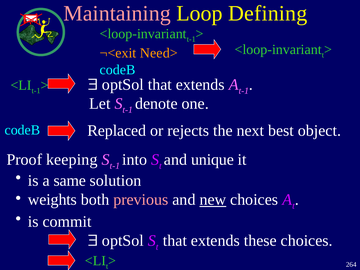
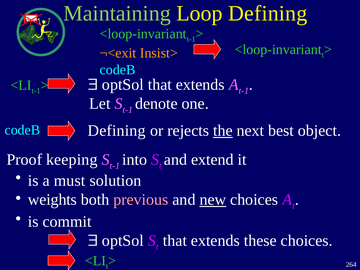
Maintaining colour: pink -> light green (117, 13)
Need>: Need> -> Insist> (159, 53)
codeB Replaced: Replaced -> Defining (117, 131)
the underline: none -> present (223, 131)
unique: unique -> extend (212, 159)
same: same -> must (70, 180)
